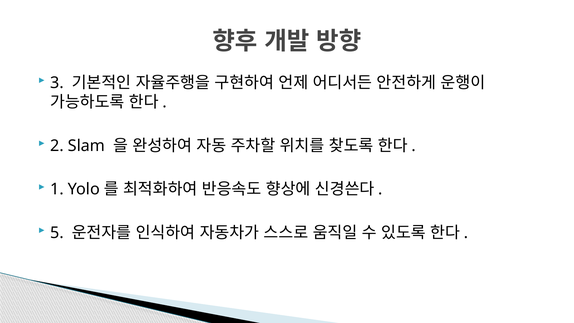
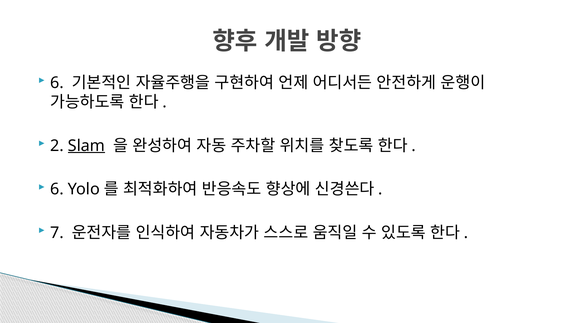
3: 3 -> 6 (57, 83)
Slam underline: none -> present (86, 146)
1: 1 -> 6 (57, 189)
5: 5 -> 7 (57, 233)
